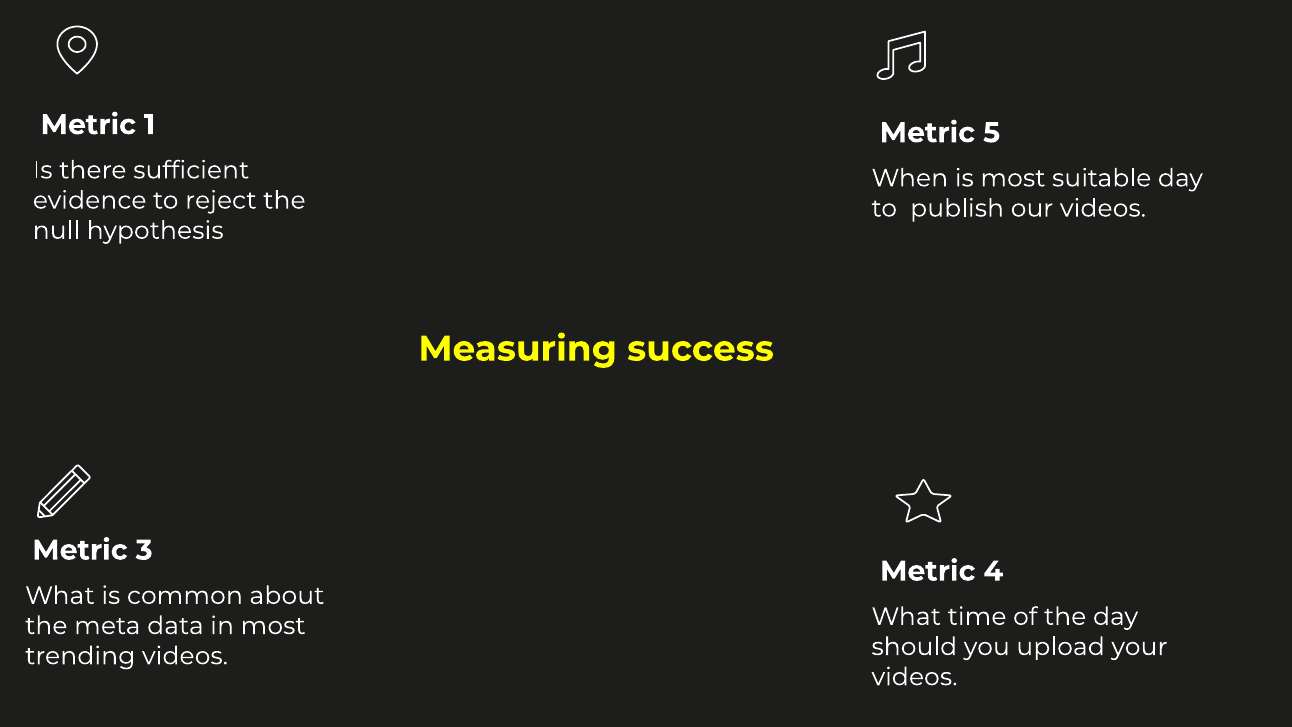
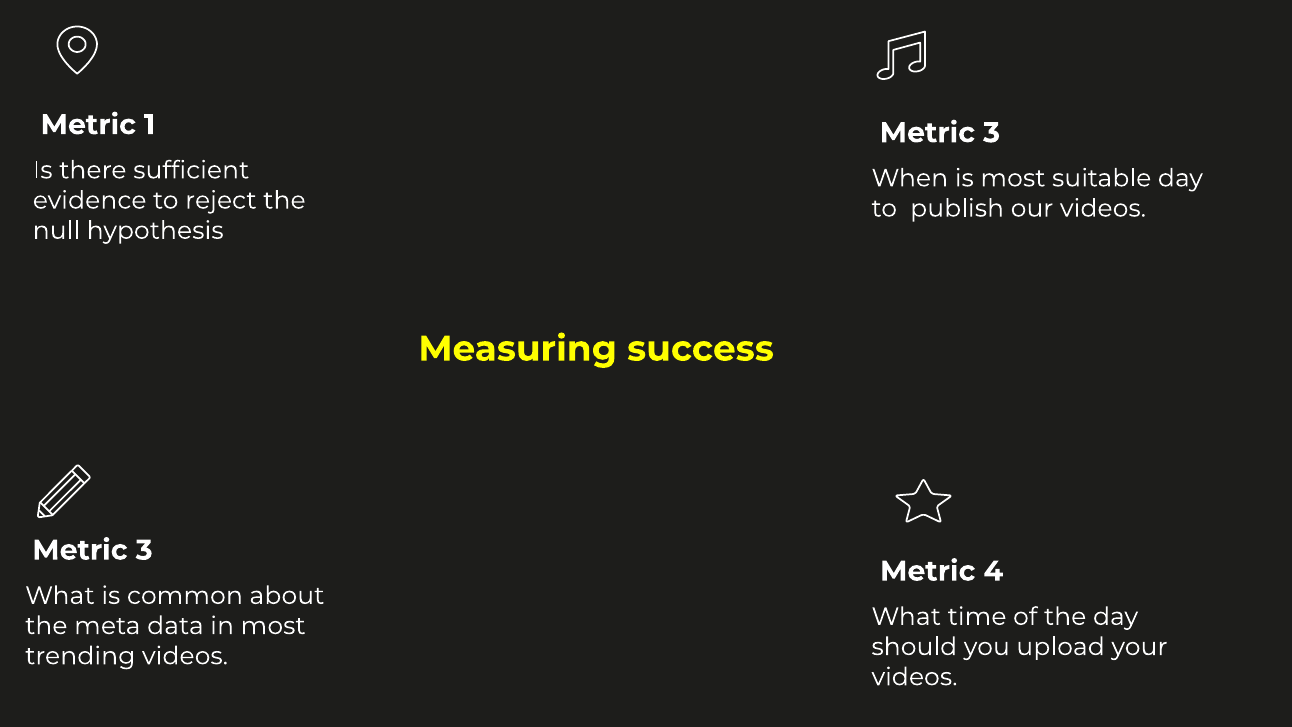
5: 5 -> 3 (992, 133)
